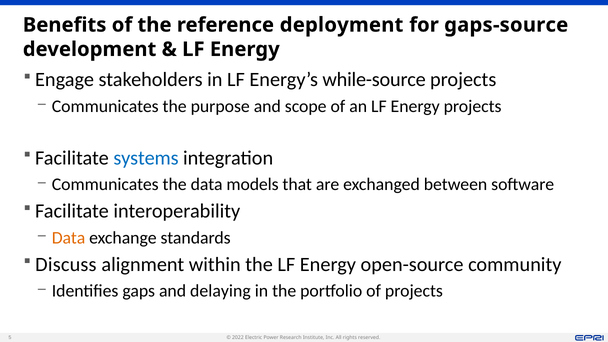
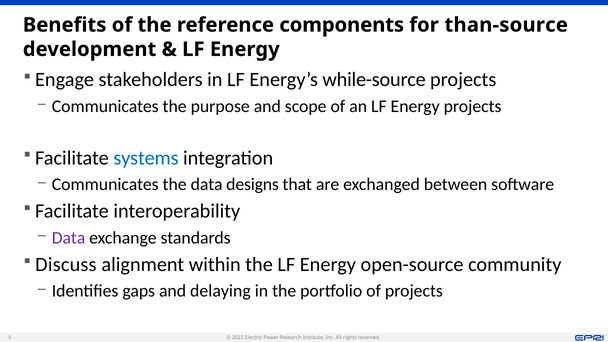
deployment: deployment -> components (342, 25)
gaps-source: gaps-source -> than-source (506, 25)
models: models -> designs (253, 184)
Data colour: orange -> purple (69, 238)
